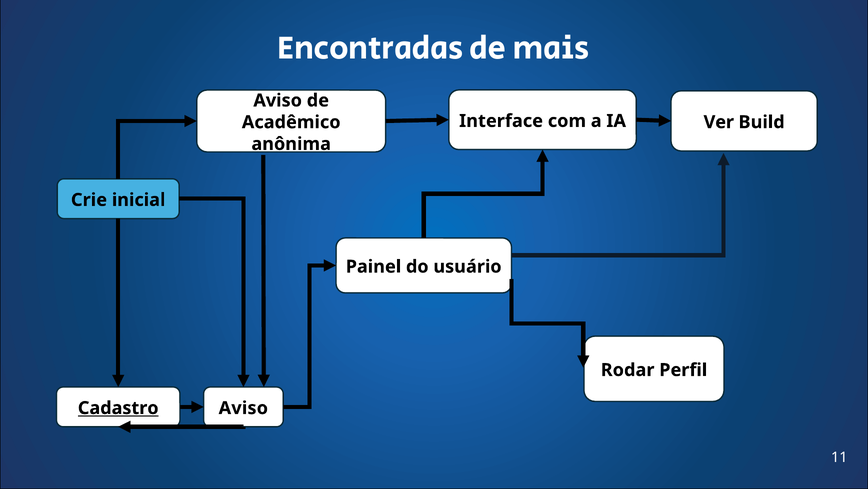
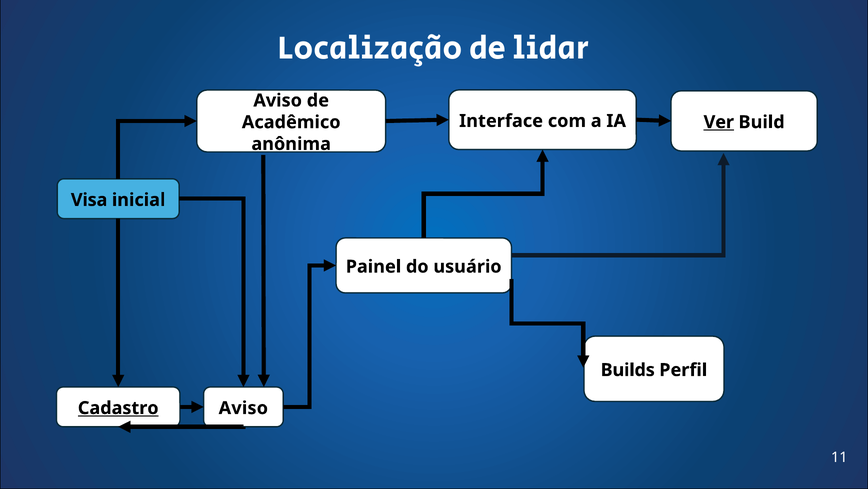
Encontradas: Encontradas -> Localização (370, 48)
mais: mais -> lidar (551, 48)
Ver underline: none -> present (719, 122)
Crie: Crie -> Visa (89, 200)
Rodar: Rodar -> Builds (628, 370)
